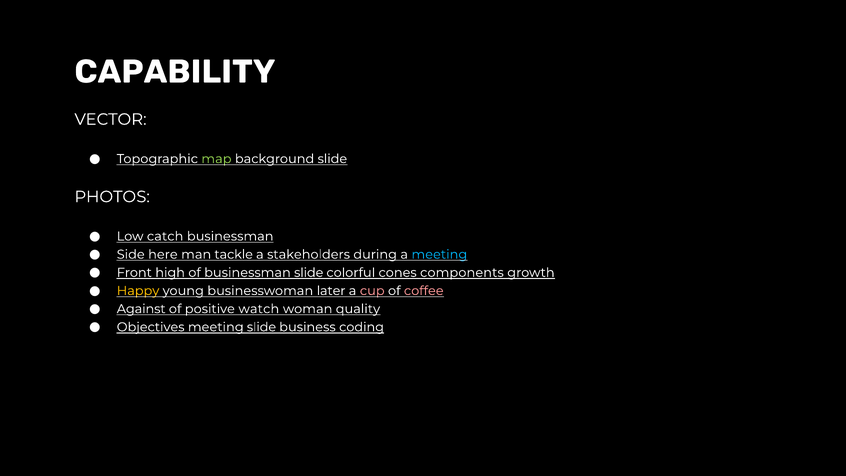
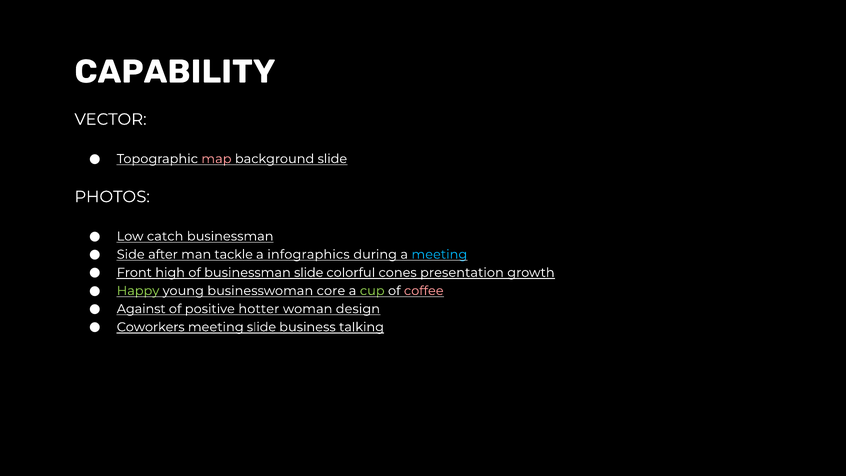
map colour: light green -> pink (216, 159)
here: here -> after (163, 254)
stakeholders: stakeholders -> infographics (308, 254)
components: components -> presentation (462, 273)
Happy colour: yellow -> light green (138, 291)
later: later -> core (331, 291)
cup colour: pink -> light green (372, 291)
watch: watch -> hotter (259, 309)
quality: quality -> design (358, 309)
Objectives: Objectives -> Coworkers (151, 327)
coding: coding -> talking (362, 327)
